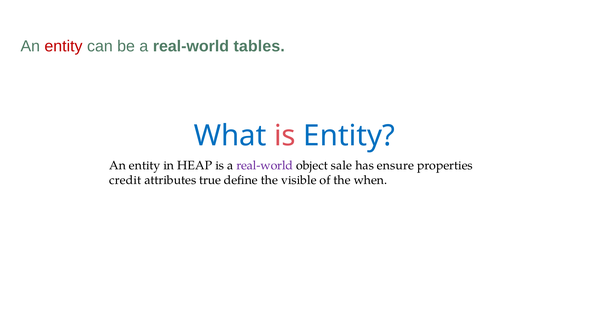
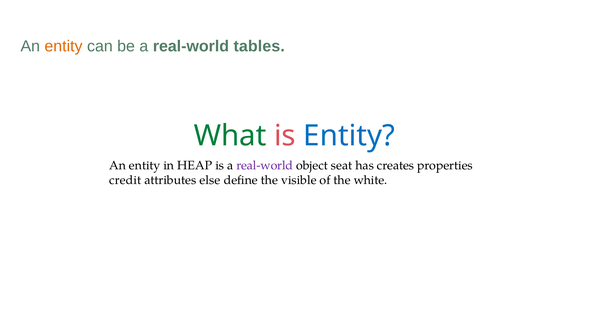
entity colour: red -> orange (64, 46)
What colour: blue -> green (230, 136)
sale: sale -> seat (342, 166)
ensure: ensure -> creates (396, 166)
true: true -> else (210, 180)
when: when -> white (370, 180)
